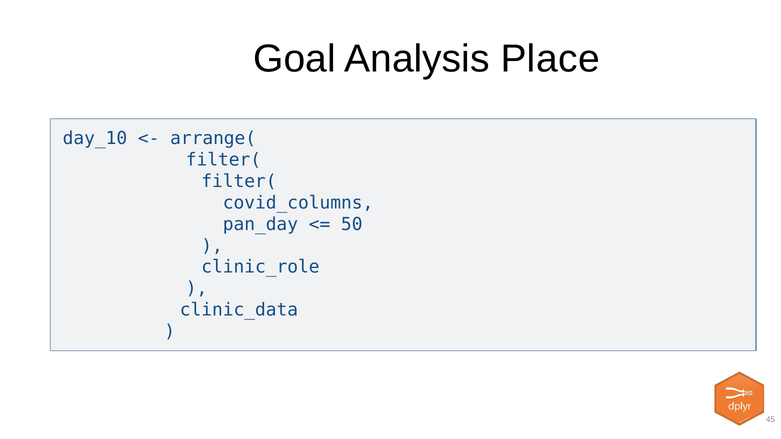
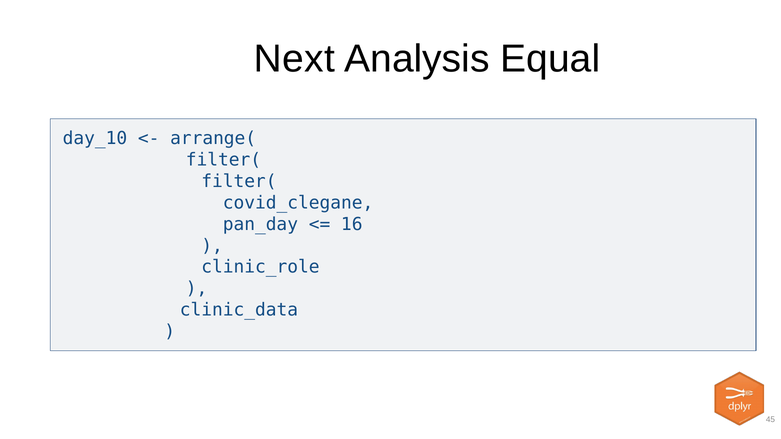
Goal: Goal -> Next (294, 59)
Place: Place -> Equal (550, 59)
covid_columns: covid_columns -> covid_clegane (298, 203)
50: 50 -> 16 (352, 224)
